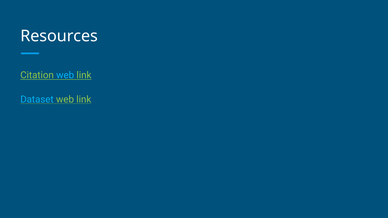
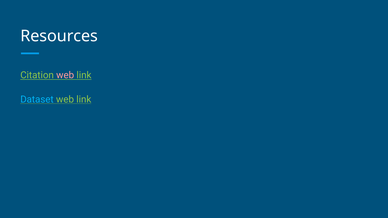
web colour: light blue -> pink (65, 75)
